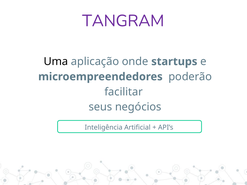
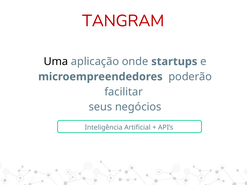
TANGRAM colour: purple -> red (123, 21)
